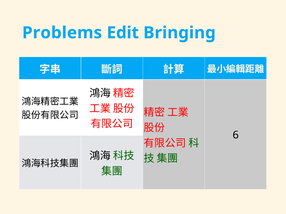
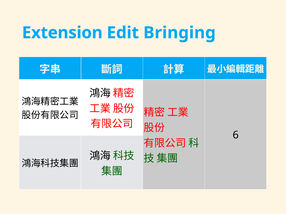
Problems: Problems -> Extension (62, 33)
